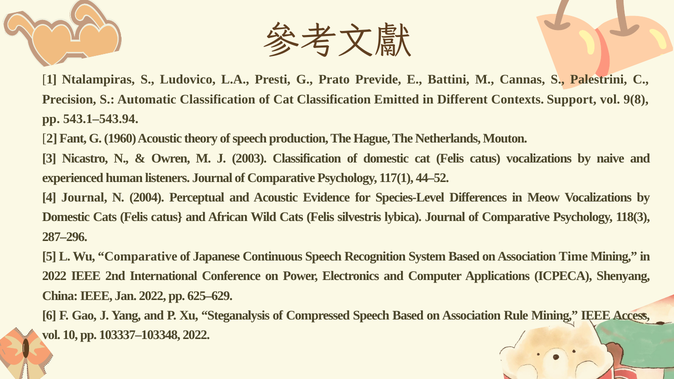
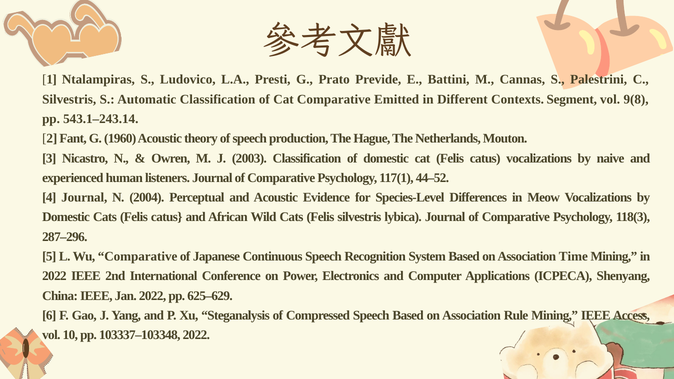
Precision: Precision -> Silvestris (69, 99)
Cat Classification: Classification -> Comparative (334, 99)
Support: Support -> Segment (572, 99)
543.1–543.94: 543.1–543.94 -> 543.1–243.14 (101, 119)
